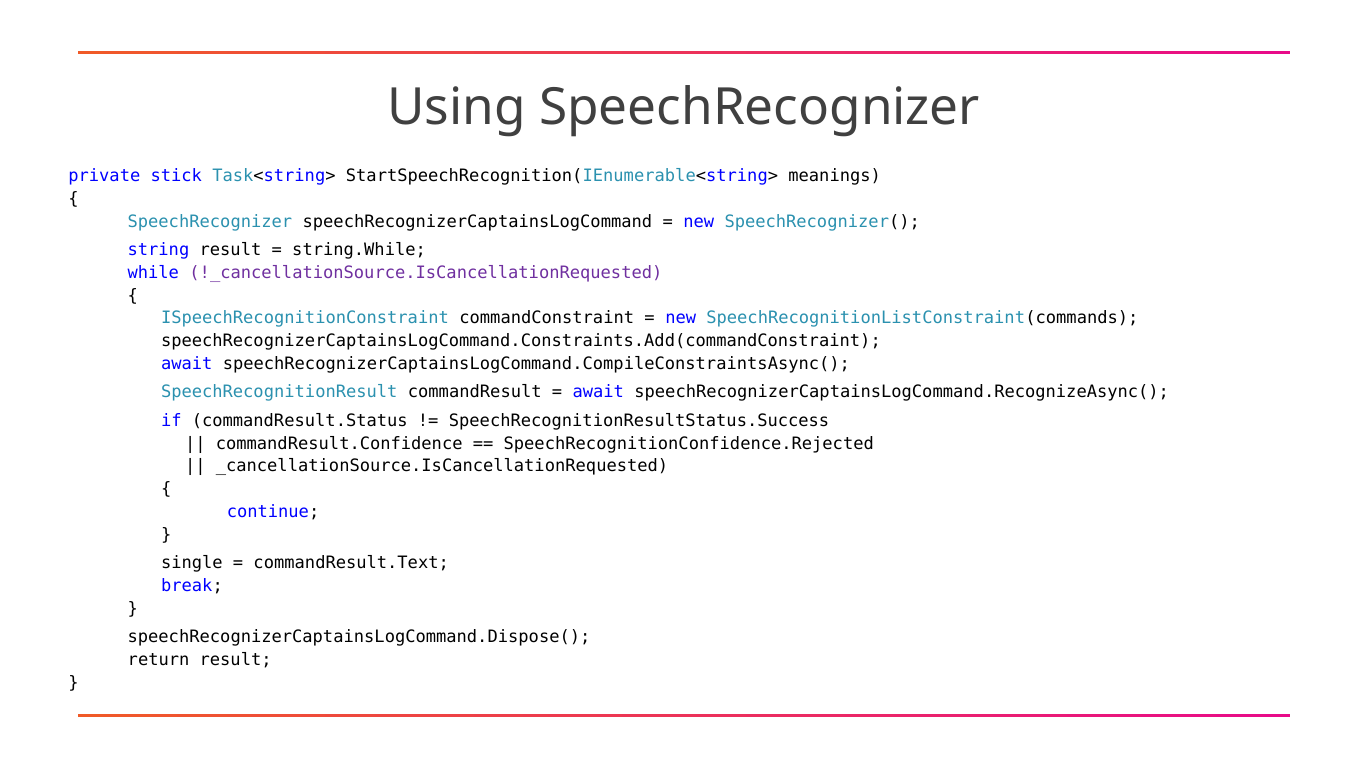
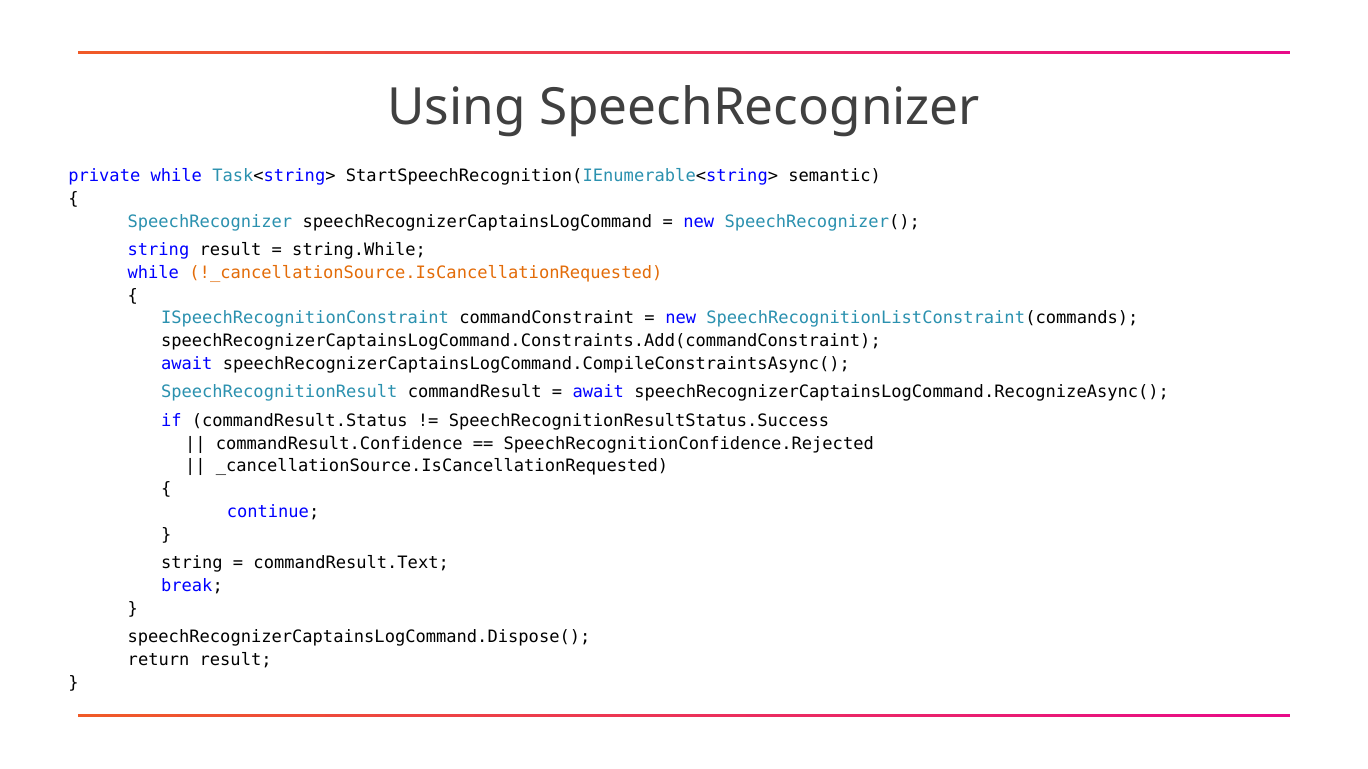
private stick: stick -> while (176, 176)
meanings: meanings -> semantic (835, 176)
!_cancellationSource.IsCancellationRequested colour: purple -> orange (426, 273)
single: single -> string (192, 563)
